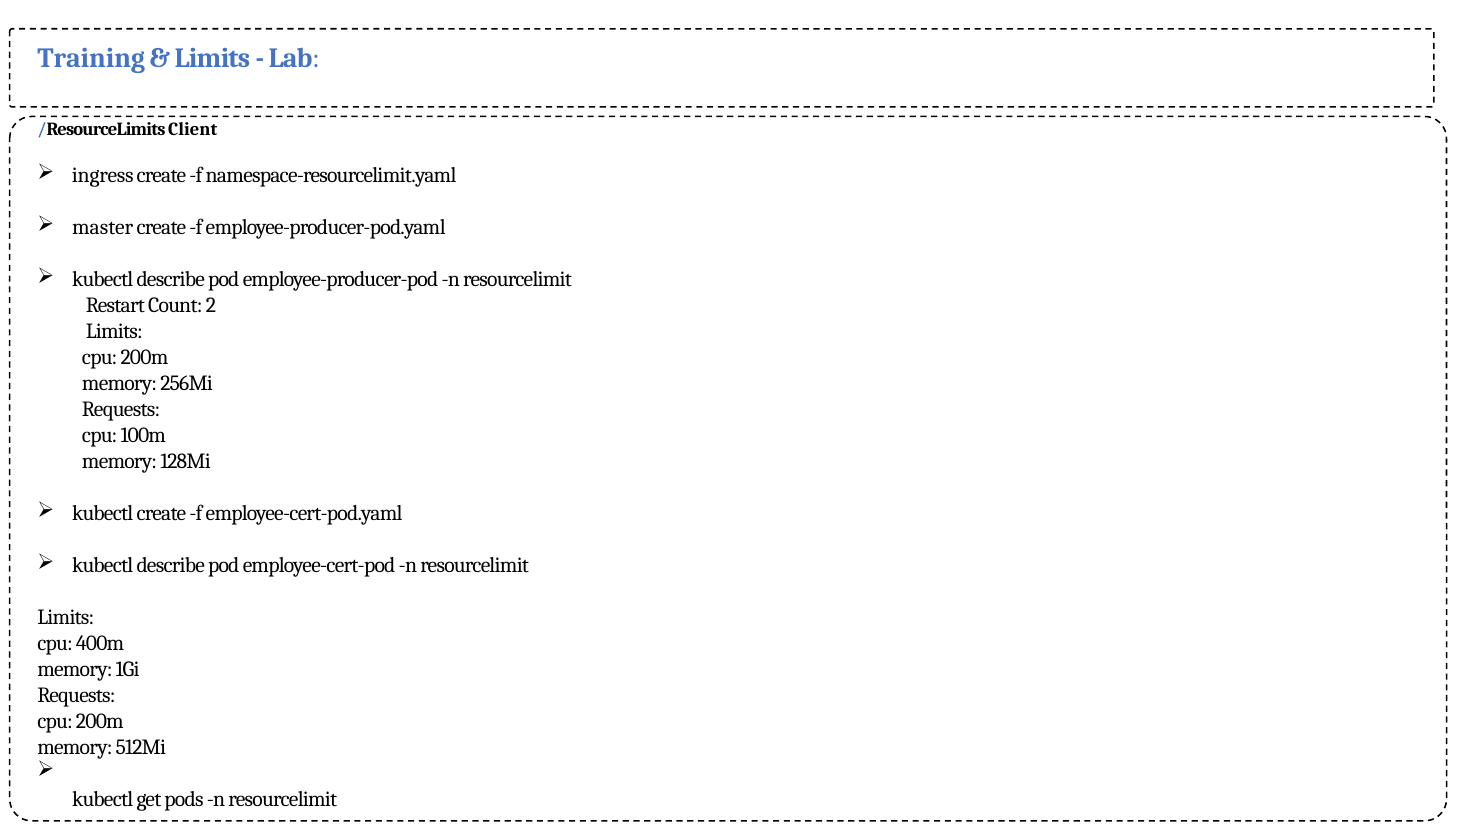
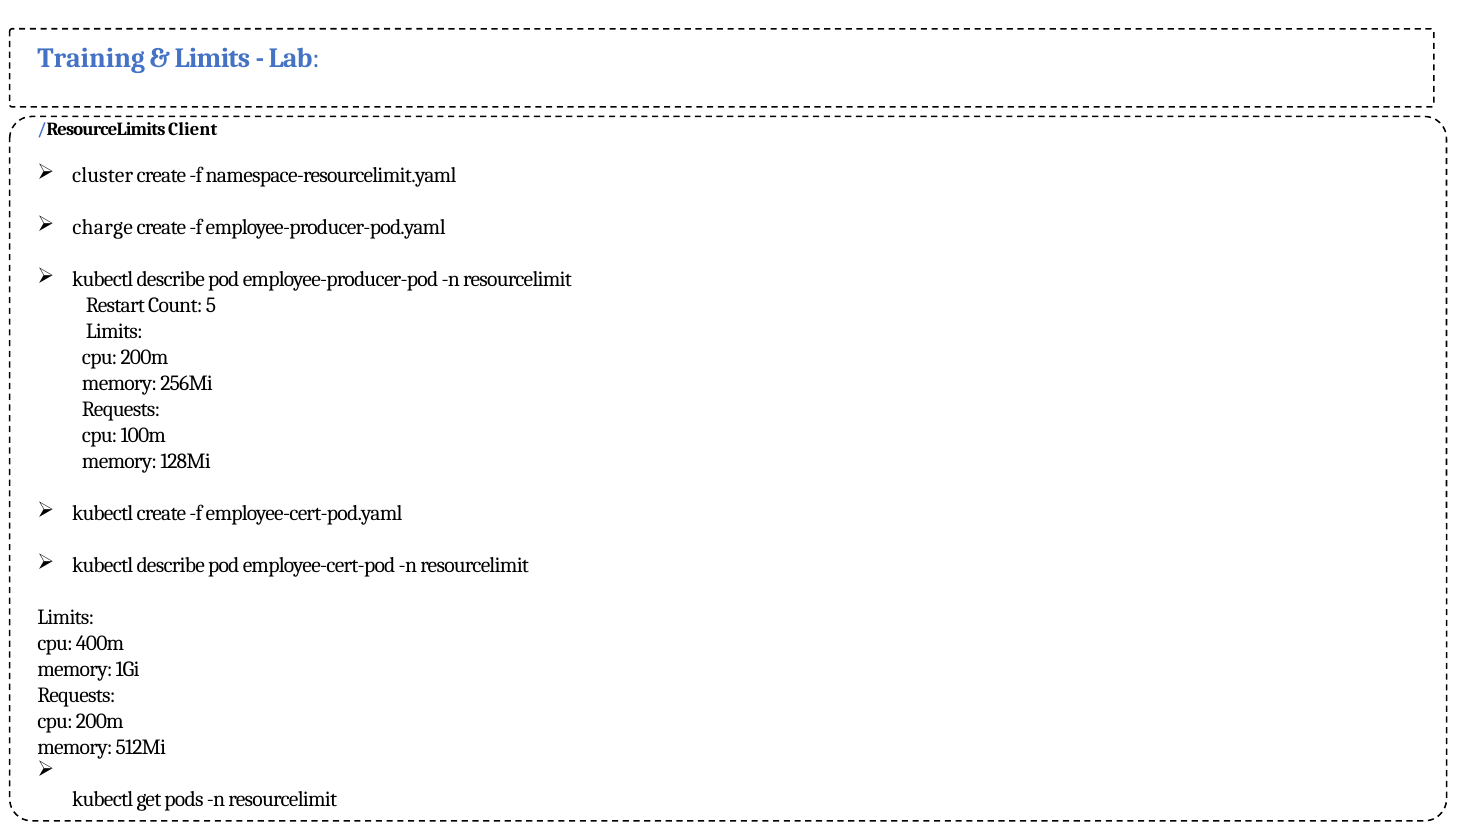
ingress: ingress -> cluster (103, 175)
master: master -> charge (103, 227)
2: 2 -> 5 (211, 305)
